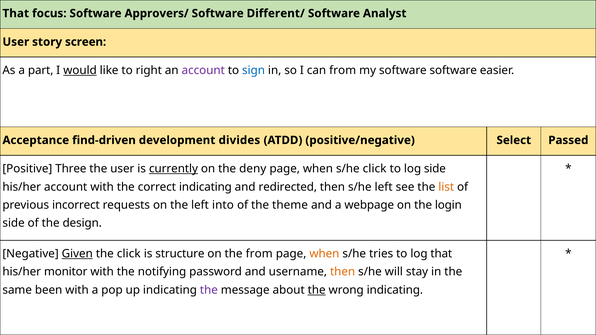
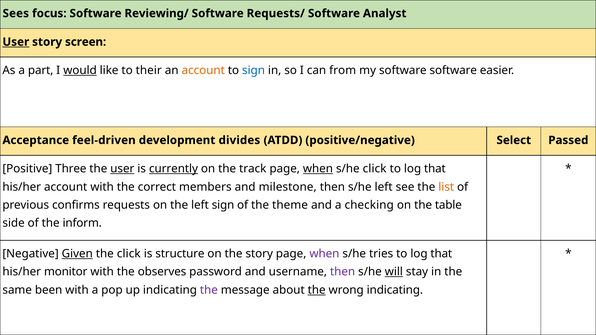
That: That -> Sees (16, 13)
Approvers/: Approvers/ -> Reviewing/ (157, 13)
Different/: Different/ -> Requests/ (276, 13)
User underline: none -> present (16, 42)
right: right -> their (149, 71)
account colour: purple -> orange (203, 71)
find-driven: find-driven -> feel-driven (104, 140)
user underline: none -> present (122, 169)
deny: deny -> track (253, 169)
when underline: none -> present (318, 169)
side: side -> that (435, 169)
correct indicating: indicating -> members (205, 187)
redirected: redirected -> milestone (288, 187)
incorrect: incorrect -> confirms (76, 205)
left into: into -> sign (223, 205)
webpage: webpage -> checking (369, 205)
login: login -> table (448, 205)
design: design -> inform (82, 223)
the from: from -> story (259, 254)
when colour: orange -> purple (324, 254)
notifying: notifying -> observes (162, 272)
then colour: orange -> purple (343, 272)
will underline: none -> present (394, 272)
